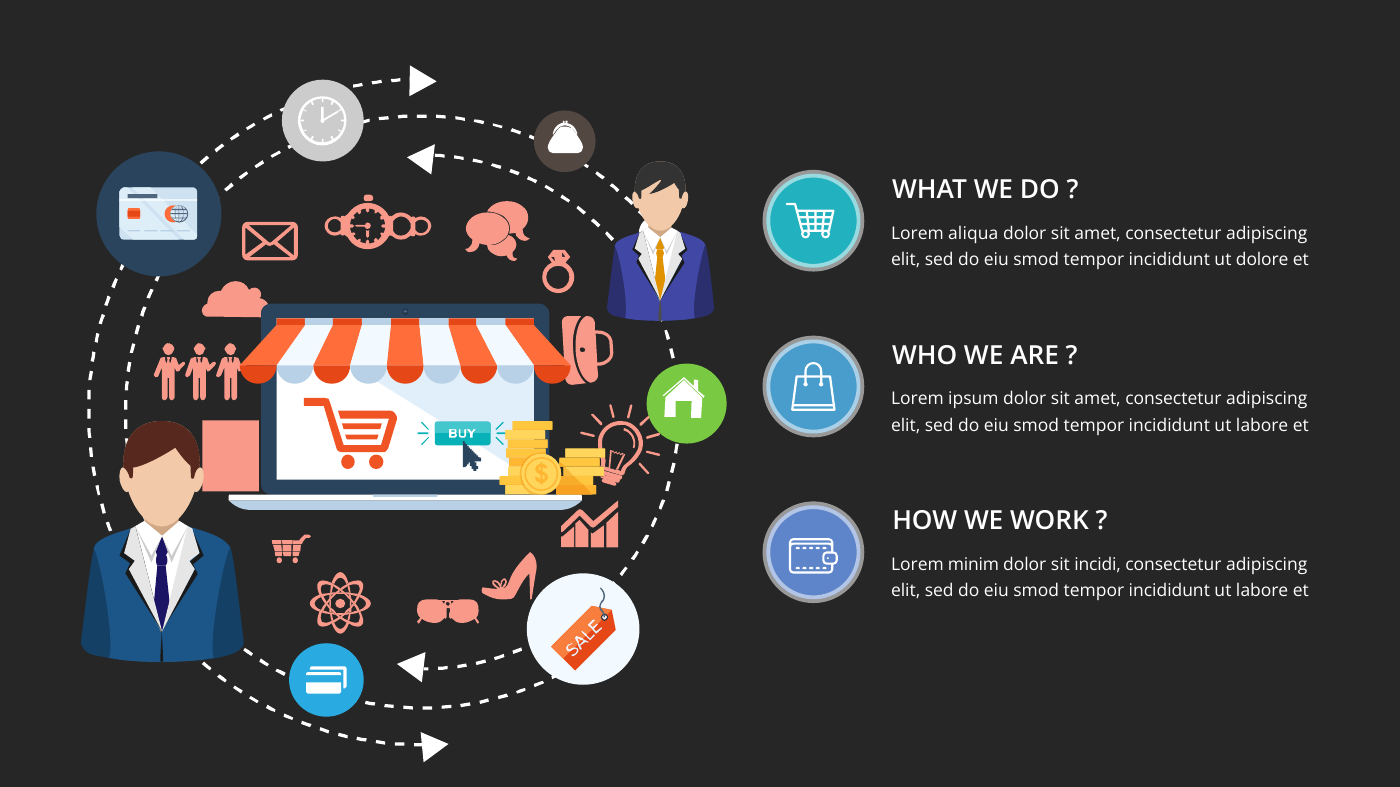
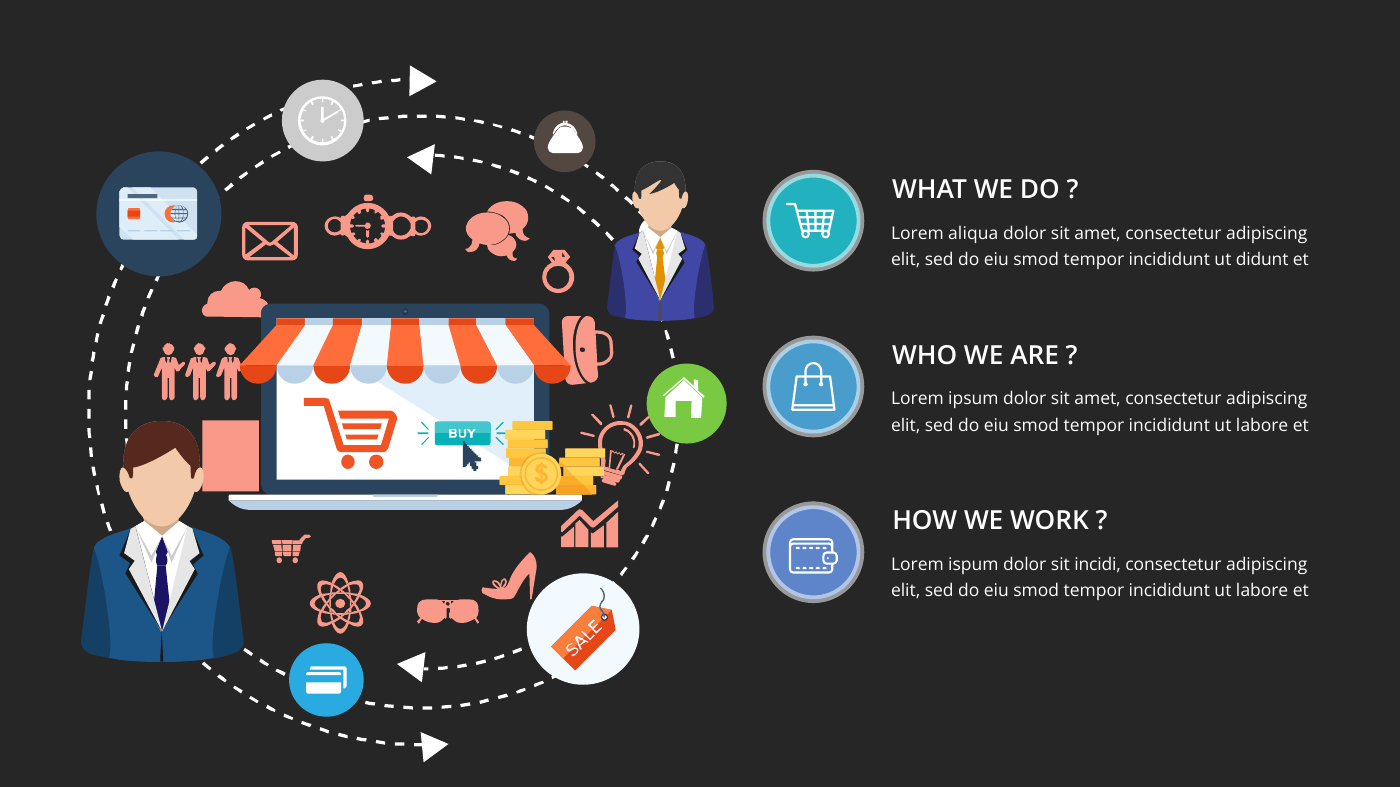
dolore: dolore -> didunt (1262, 260)
minim: minim -> ispum (973, 565)
